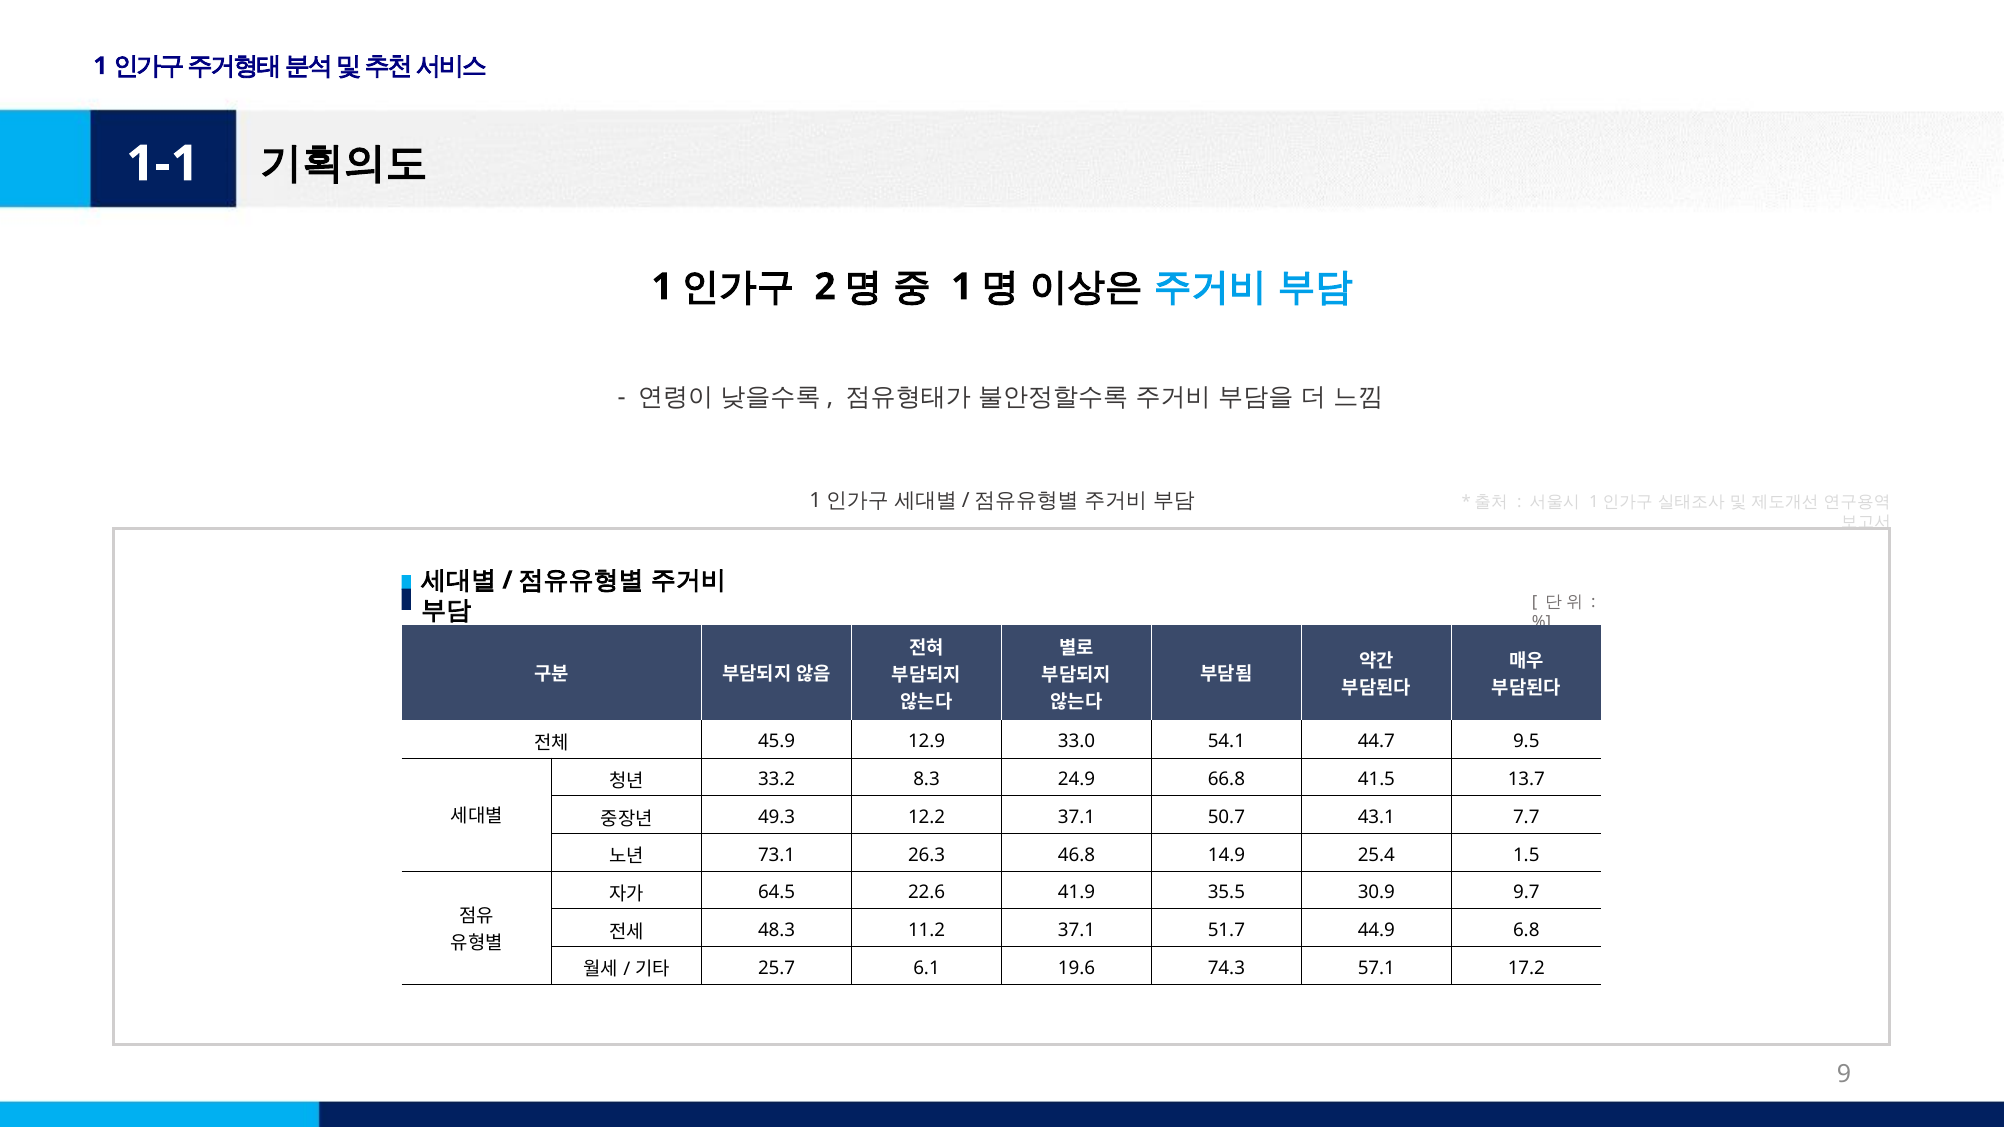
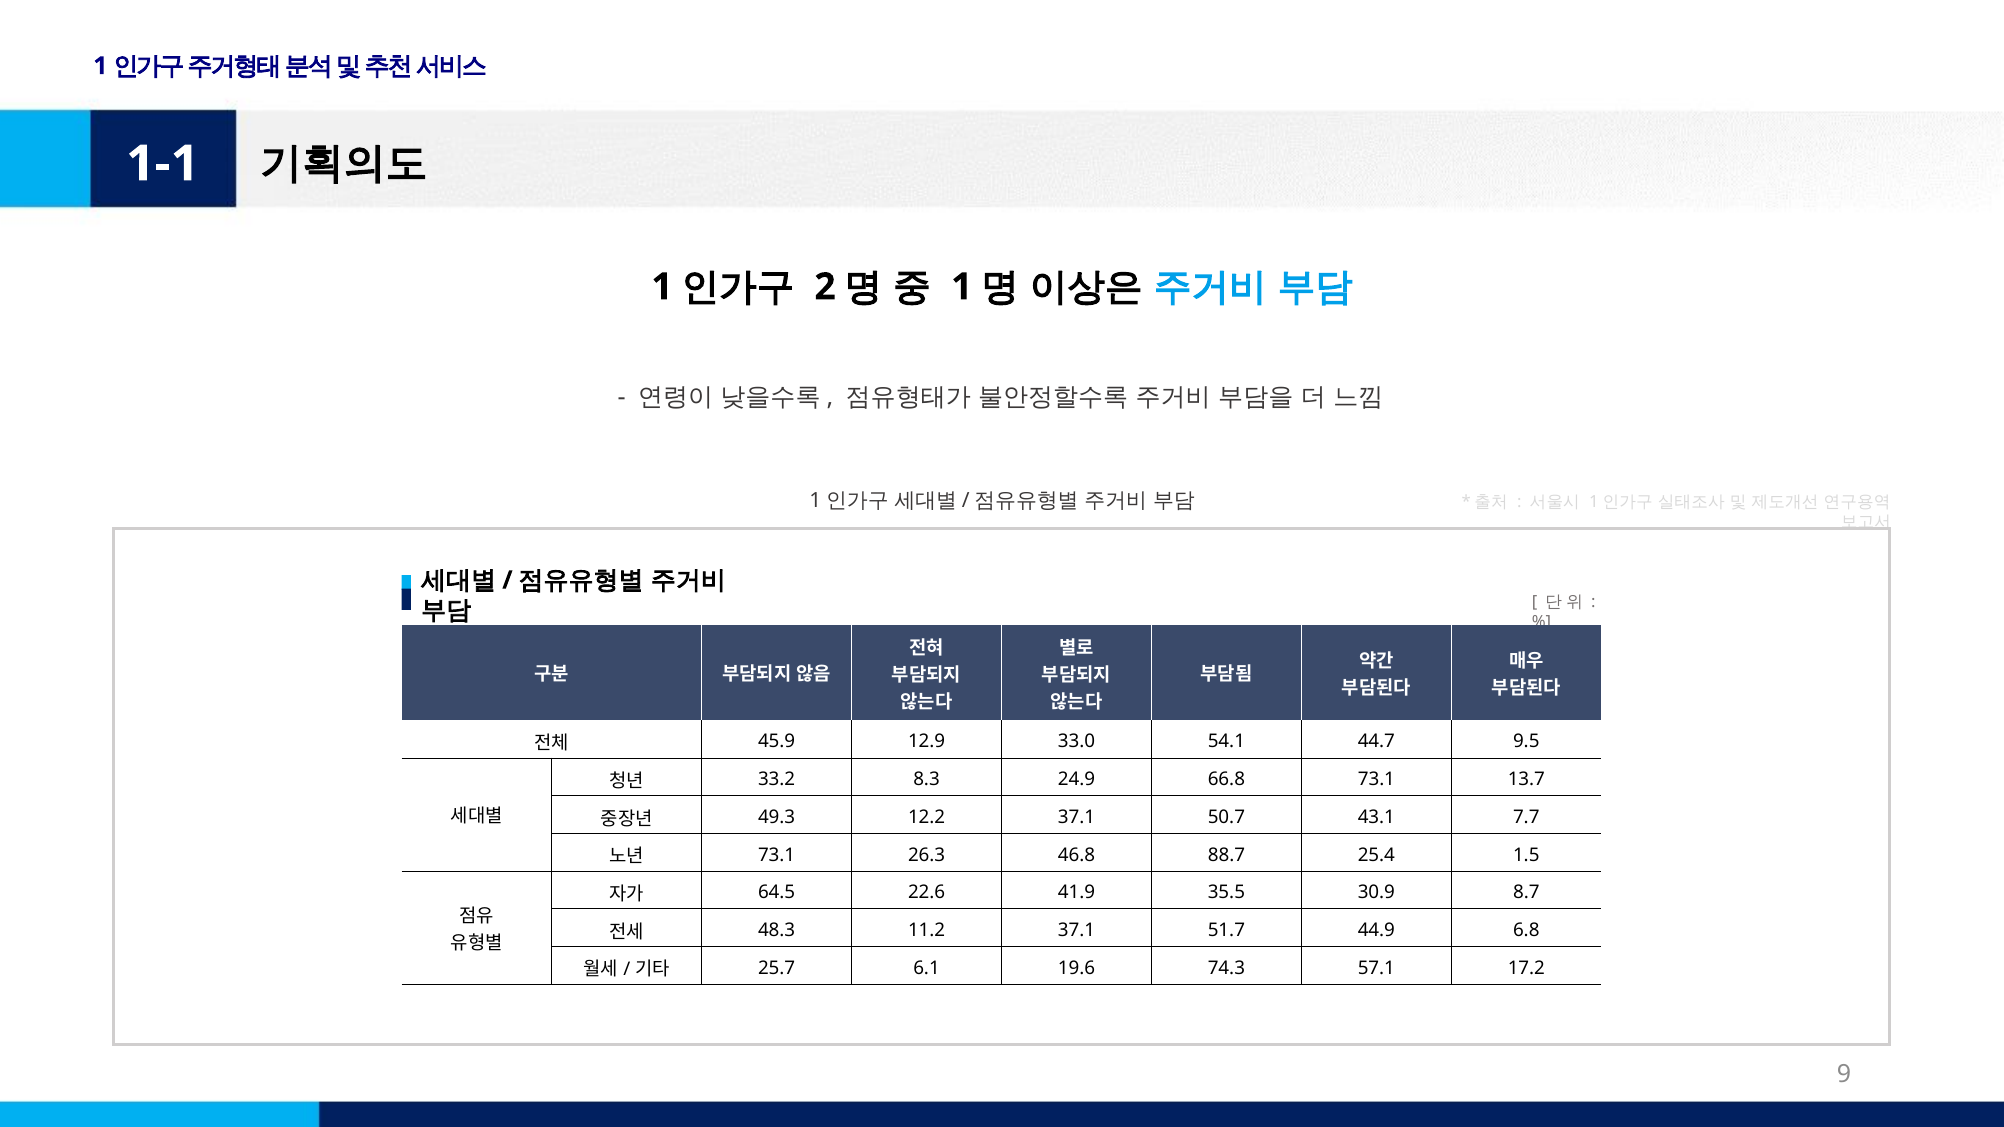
66.8 41.5: 41.5 -> 73.1 (1376, 780)
14.9: 14.9 -> 88.7 (1226, 855)
9.7: 9.7 -> 8.7 (1526, 893)
